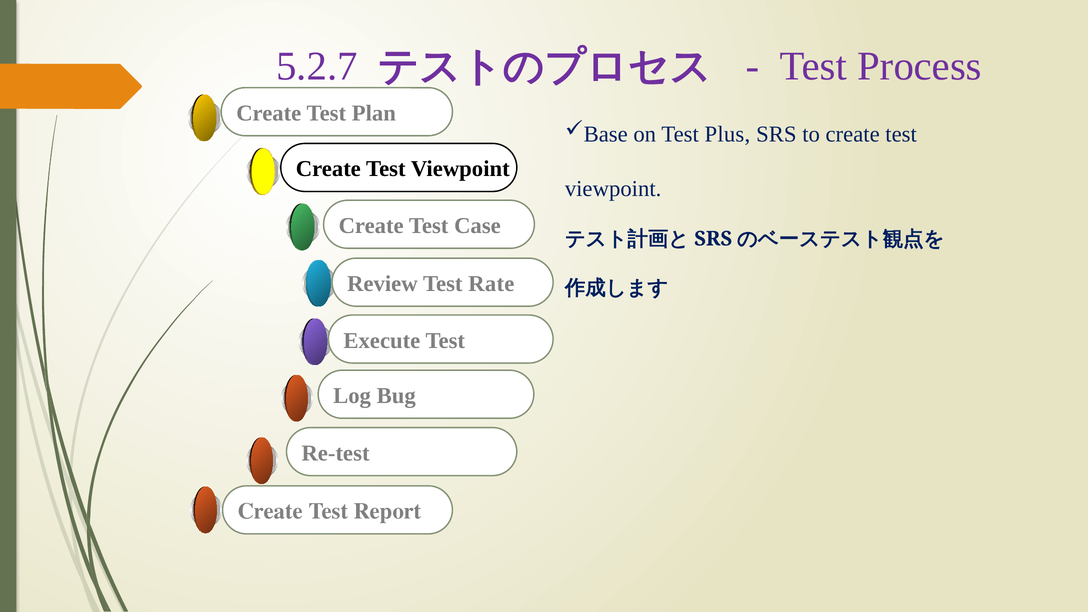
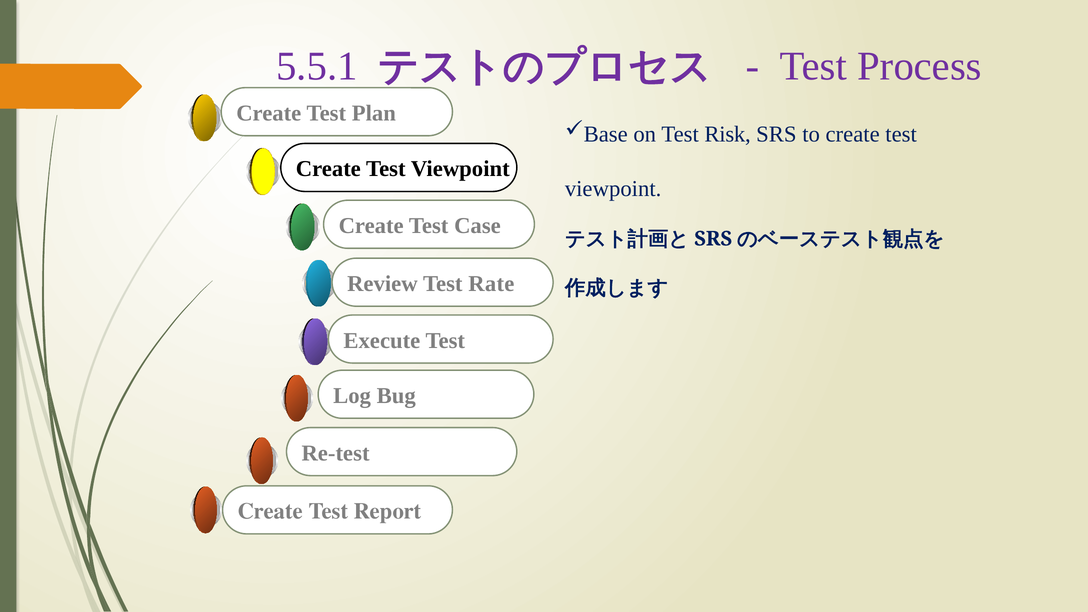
5.2.7: 5.2.7 -> 5.5.1 (317, 66)
Plus: Plus -> Risk (728, 134)
